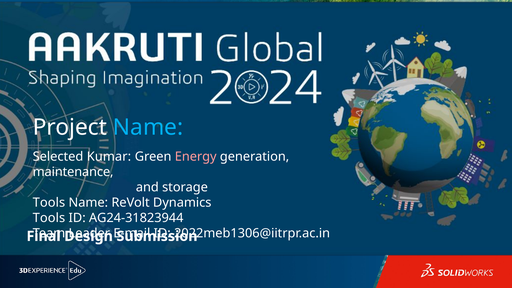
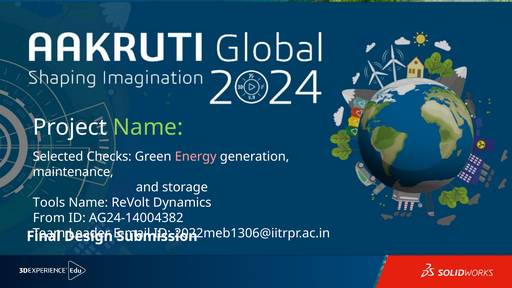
Name colour: light blue -> light green (148, 127)
Kumar: Kumar -> Checks (109, 157)
Tools: Tools -> From (49, 218)
AG24-31823944: AG24-31823944 -> AG24-14004382 (136, 218)
